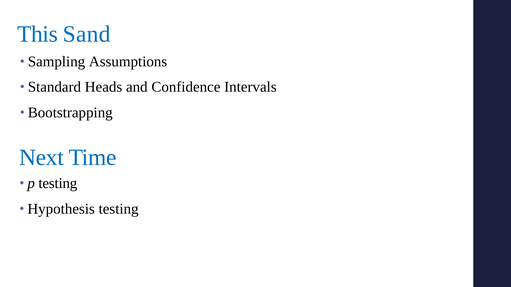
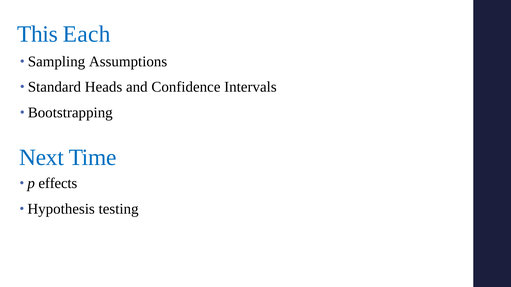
Sand: Sand -> Each (87, 34)
p testing: testing -> effects (58, 184)
